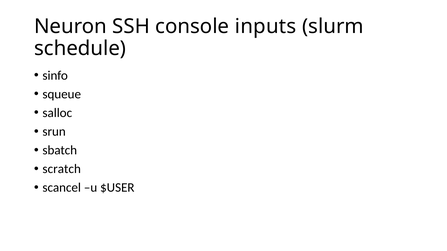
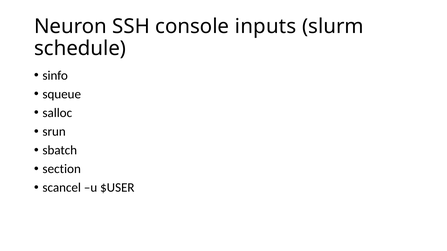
scratch: scratch -> section (62, 169)
